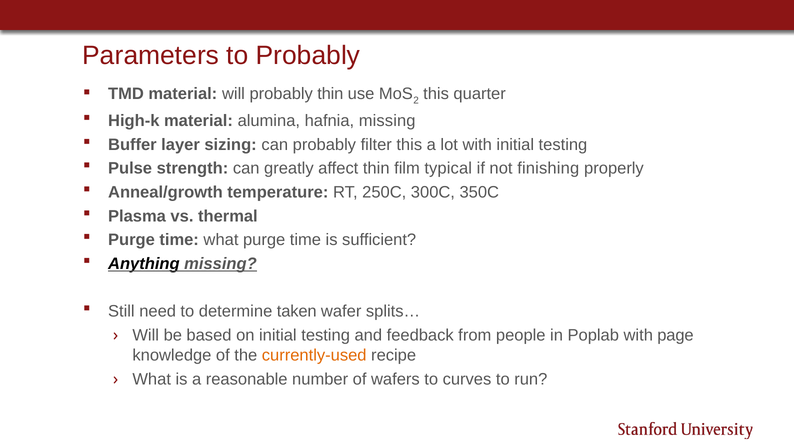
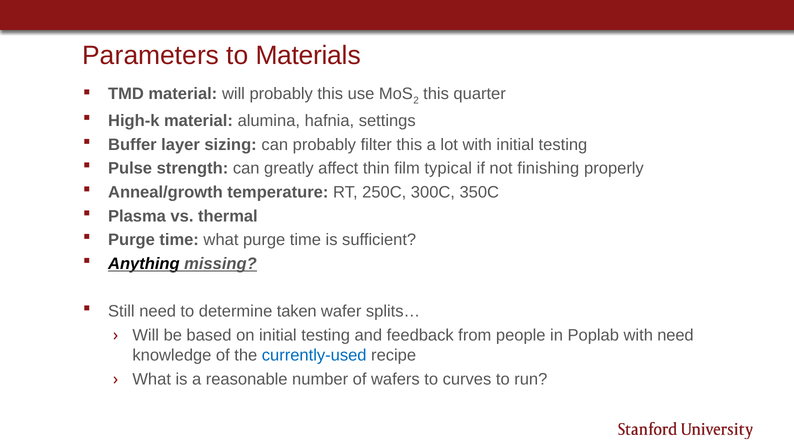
to Probably: Probably -> Materials (308, 55)
probably thin: thin -> this (330, 94)
hafnia missing: missing -> settings (387, 121)
with page: page -> need (675, 335)
currently-used colour: orange -> blue (314, 355)
